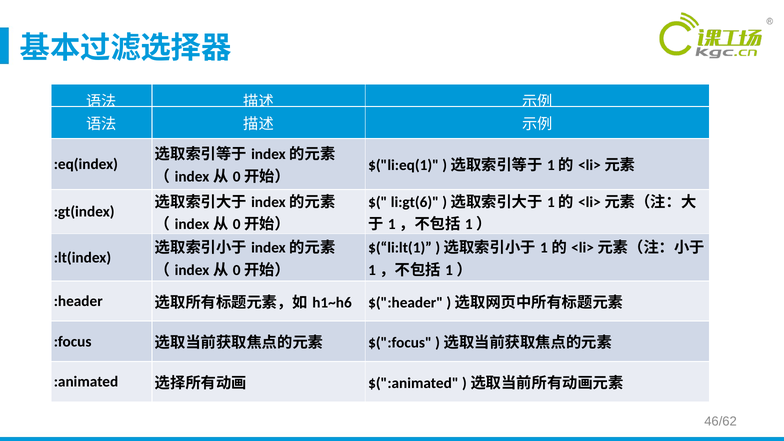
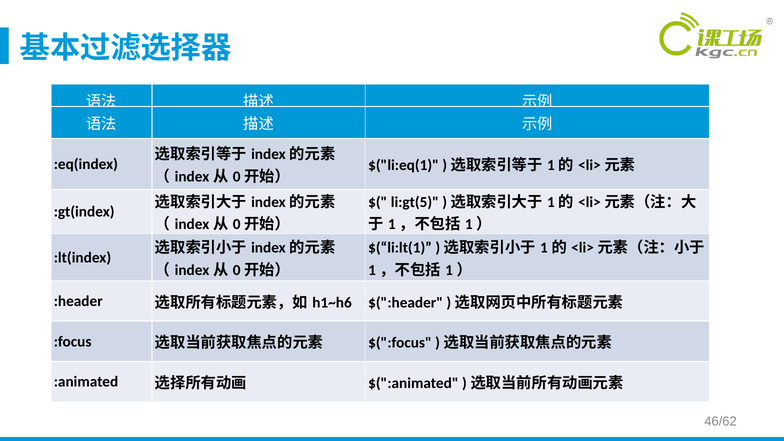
li:gt(6: li:gt(6 -> li:gt(5 (415, 202)
